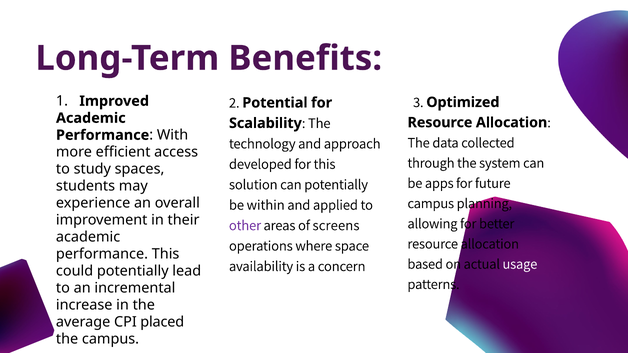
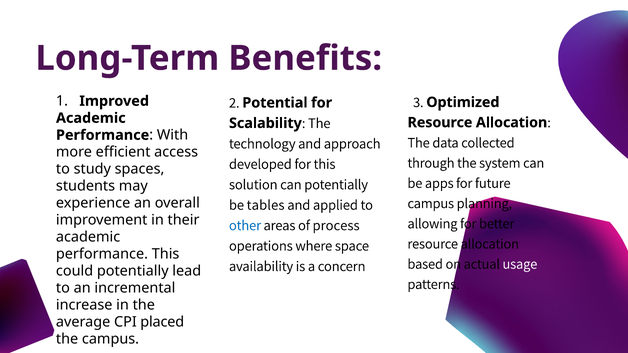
within: within -> tables (266, 205)
other colour: purple -> blue (245, 225)
screens: screens -> process (336, 225)
